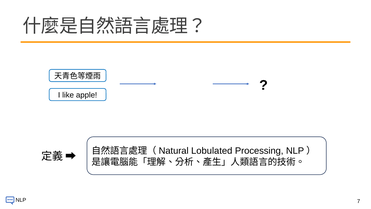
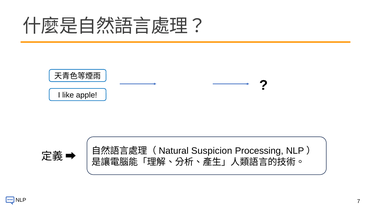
Lobulated: Lobulated -> Suspicion (212, 151)
